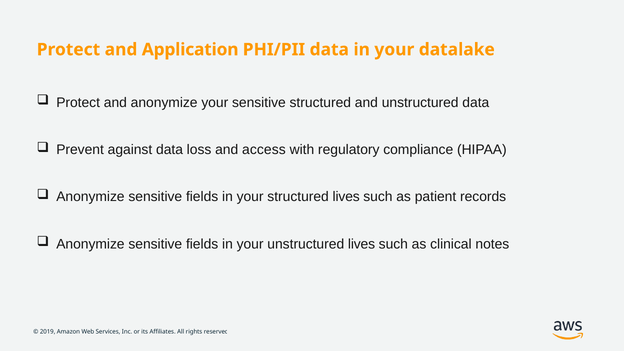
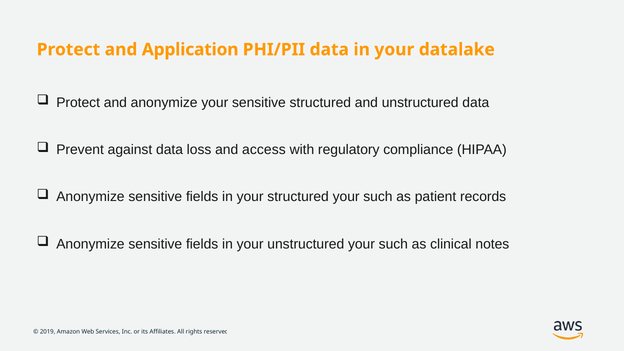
structured lives: lives -> your (346, 197)
unstructured lives: lives -> your (361, 244)
